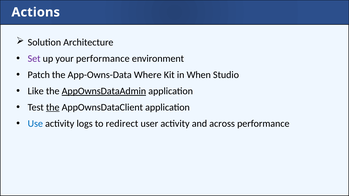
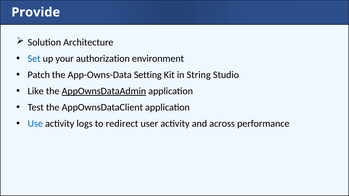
Actions: Actions -> Provide (36, 12)
Set colour: purple -> blue (34, 59)
your performance: performance -> authorization (103, 59)
Where: Where -> Setting (148, 75)
When: When -> String (199, 75)
the underline: present -> none (53, 107)
